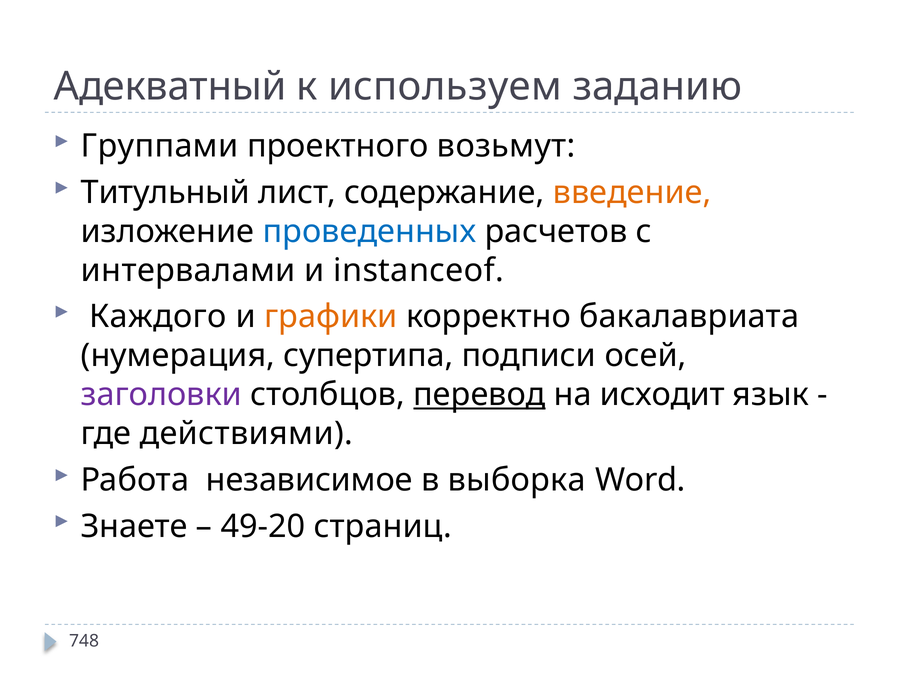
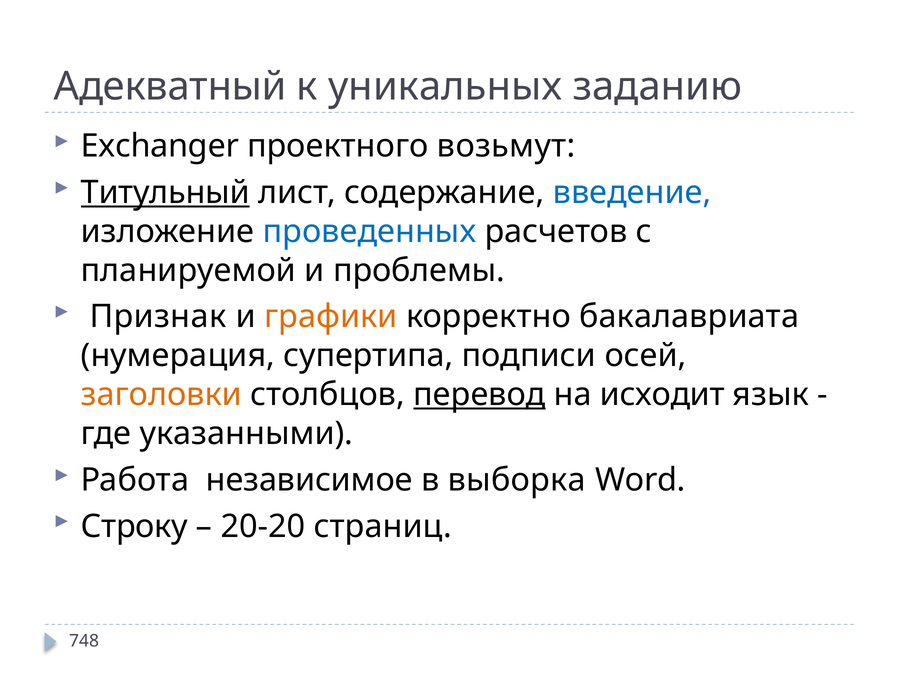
используем: используем -> уникальных (445, 87)
Группами: Группами -> Exchanger (160, 146)
Титульный underline: none -> present (165, 193)
введение colour: orange -> blue (632, 193)
интервалами: интервалами -> планируемой (188, 270)
instanceof: instanceof -> проблемы (419, 270)
Каждого: Каждого -> Признак (158, 317)
заголовки colour: purple -> orange (161, 395)
действиями: действиями -> указанными (246, 434)
Знаете: Знаете -> Строку (134, 527)
49-20: 49-20 -> 20-20 (263, 527)
